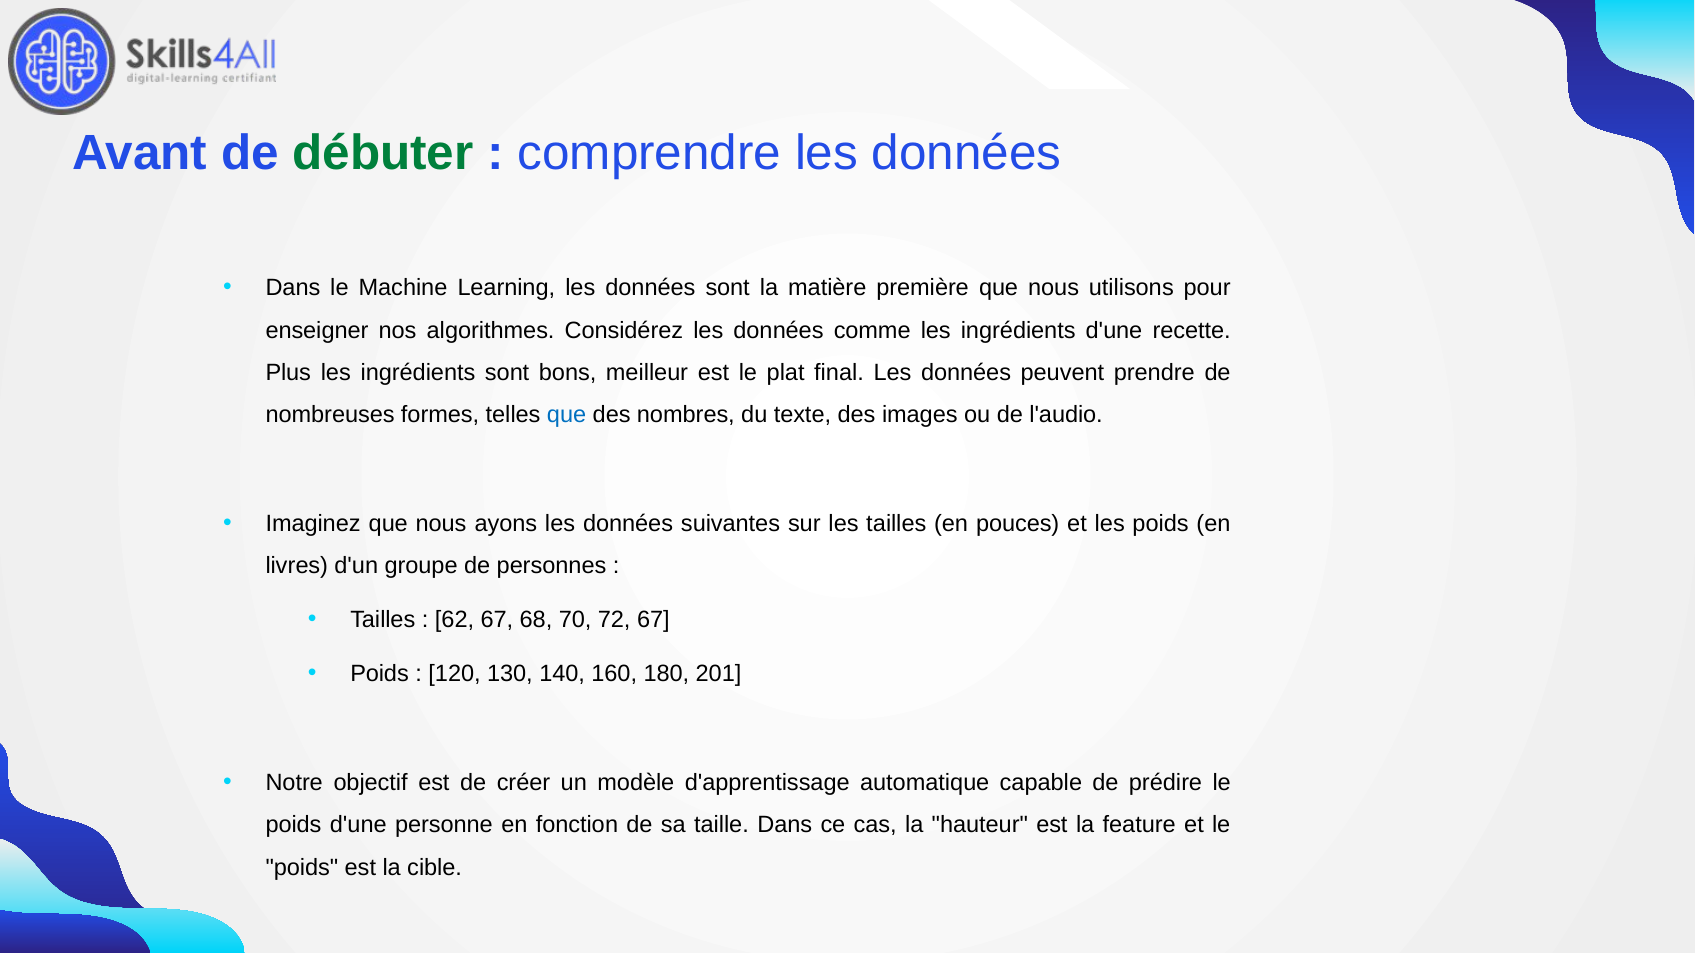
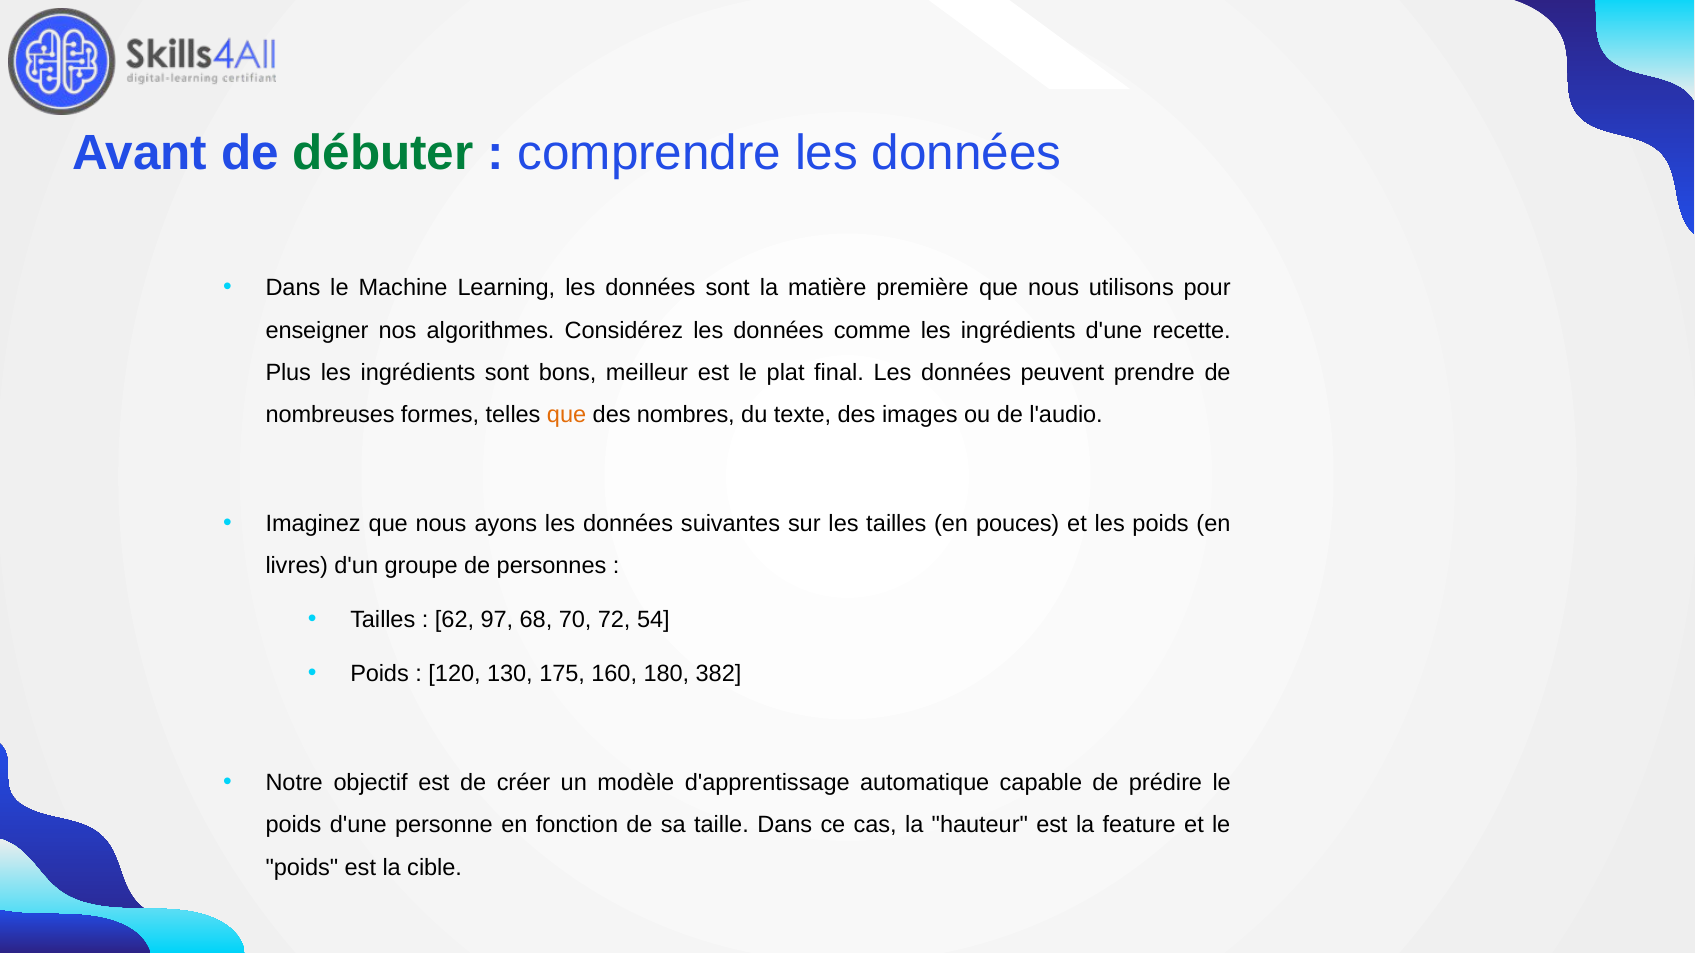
que colour: blue -> orange (567, 415)
62 67: 67 -> 97 (497, 620)
72 67: 67 -> 54 (653, 620)
140: 140 -> 175 (562, 674)
201: 201 -> 382 (718, 674)
